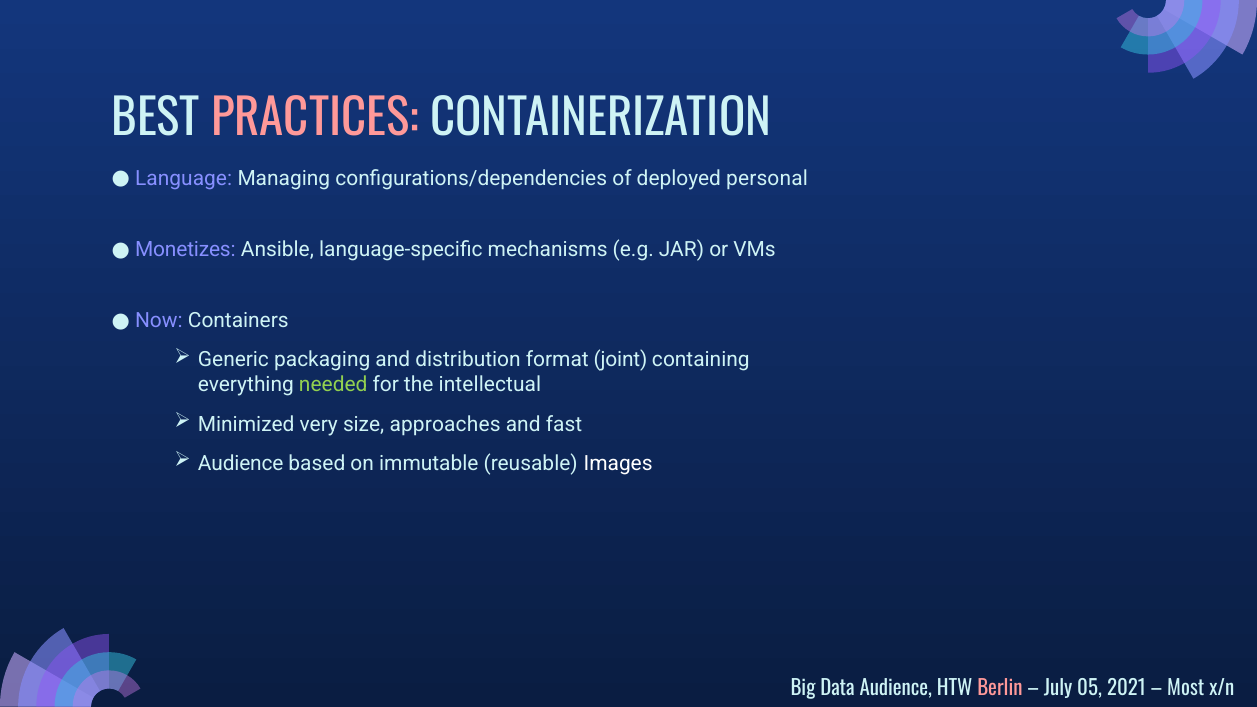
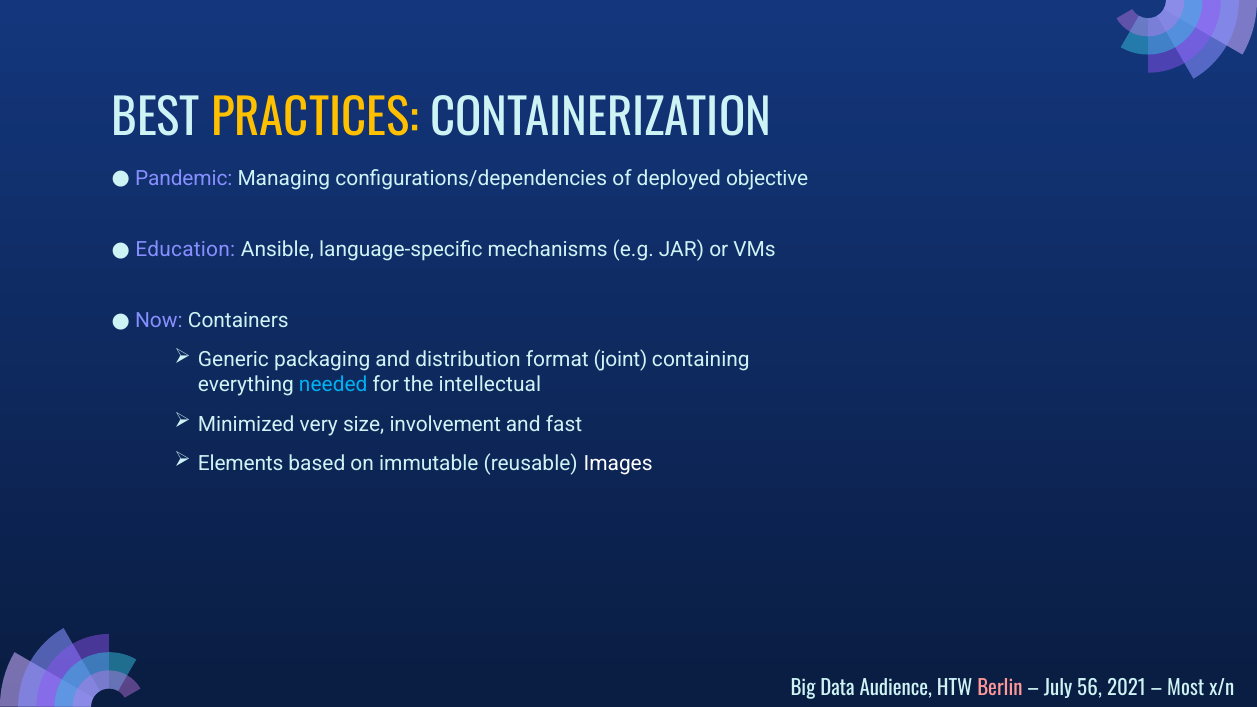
PRACTICES colour: pink -> yellow (315, 120)
Language: Language -> Pandemic (184, 178)
personal: personal -> objective (767, 178)
Monetizes: Monetizes -> Education (185, 250)
needed colour: light green -> light blue (333, 385)
approaches: approaches -> involvement (445, 424)
Audience: Audience -> Elements (241, 463)
05: 05 -> 56 (1090, 689)
